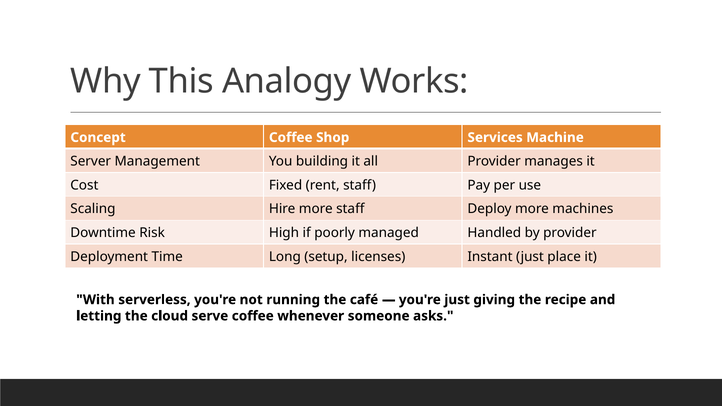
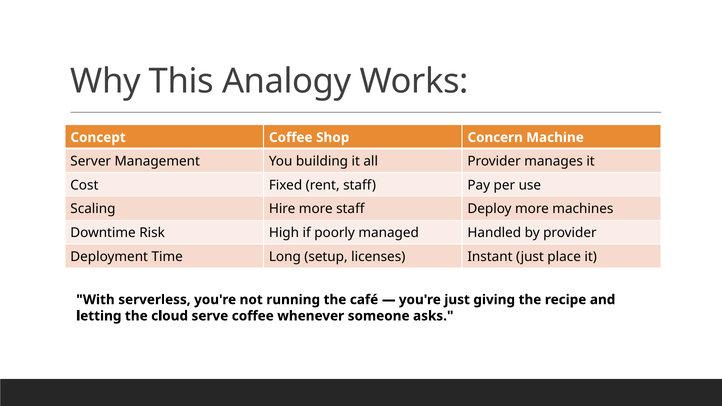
Services: Services -> Concern (495, 138)
